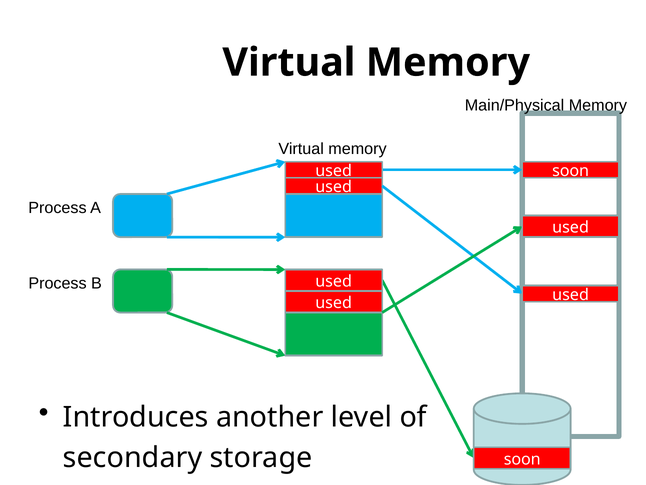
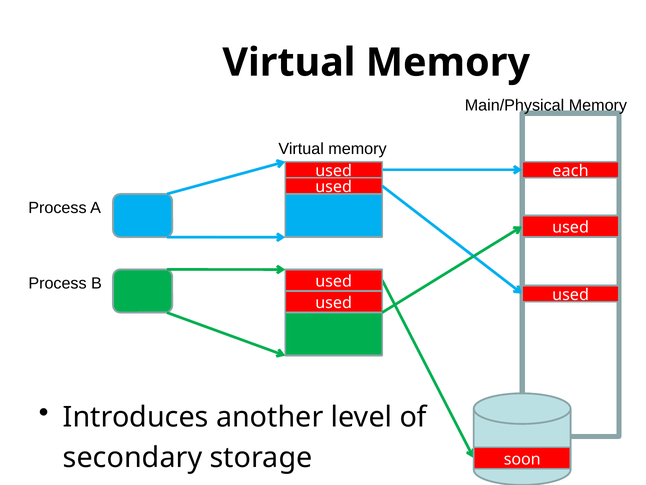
soon: soon -> each (571, 171)
